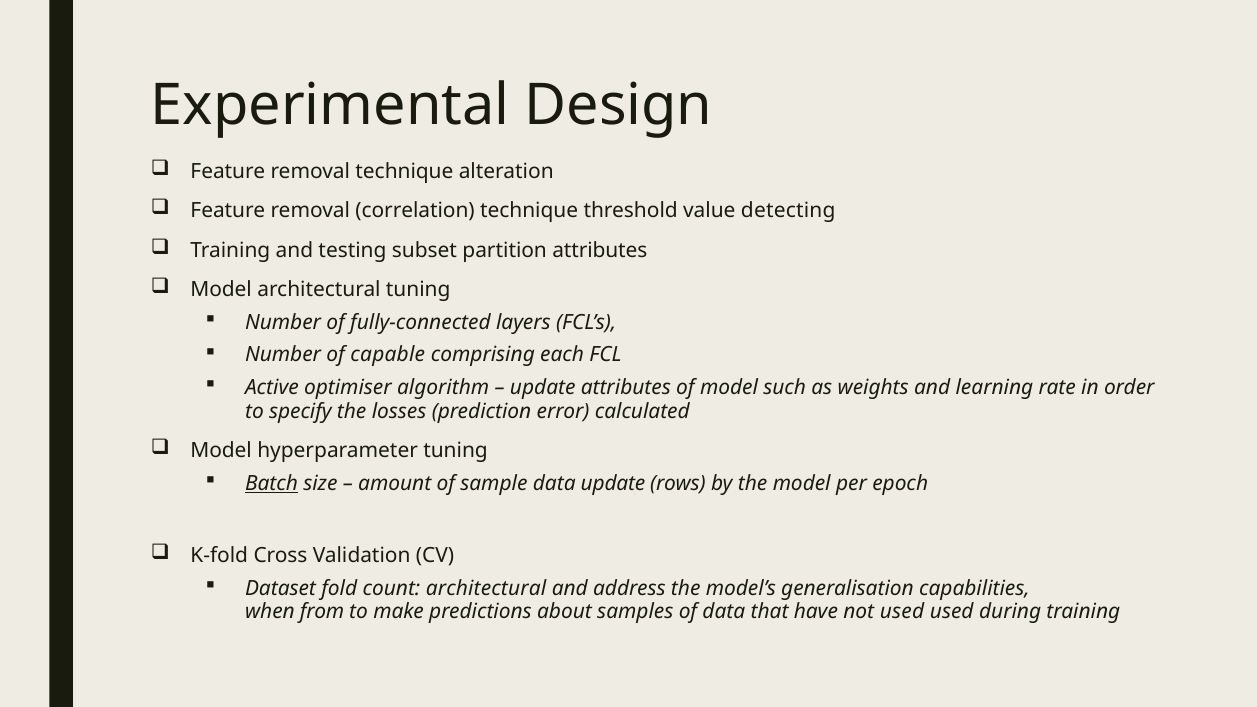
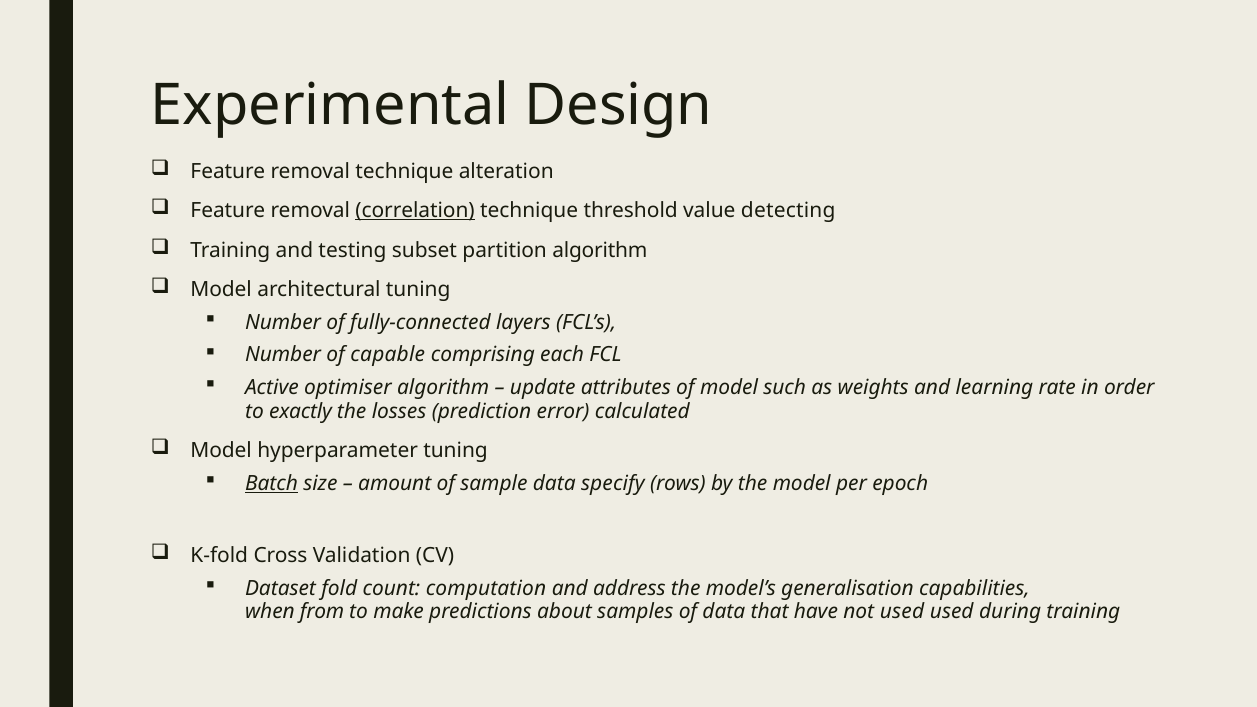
correlation underline: none -> present (415, 211)
partition attributes: attributes -> algorithm (600, 250)
specify: specify -> exactly (300, 411)
data update: update -> specify (613, 484)
count architectural: architectural -> computation (486, 588)
